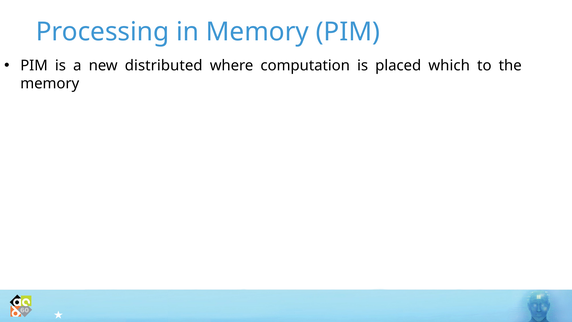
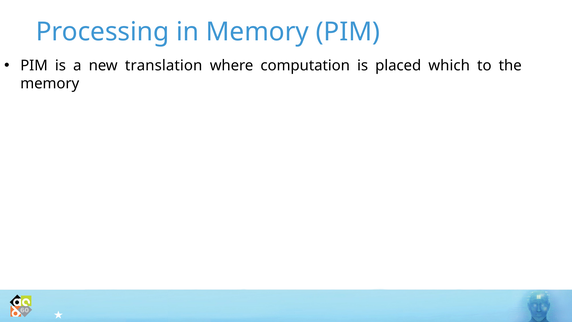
distributed: distributed -> translation (164, 66)
